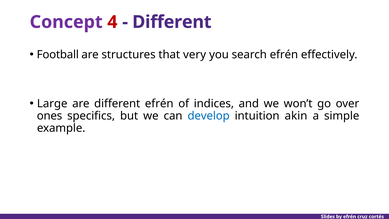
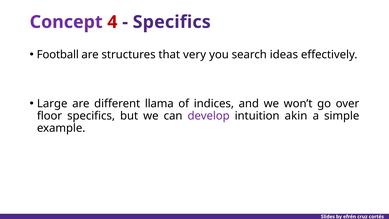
Different: Different -> Specifics (172, 22)
search efrén: efrén -> ideas (284, 55)
different efrén: efrén -> llama (159, 103)
ones: ones -> floor (50, 116)
develop colour: blue -> purple (209, 116)
